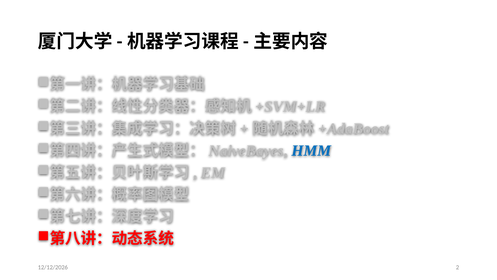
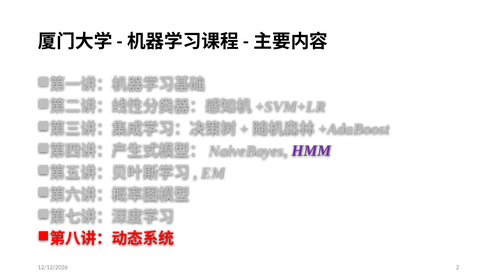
HMM colour: blue -> purple (311, 150)
